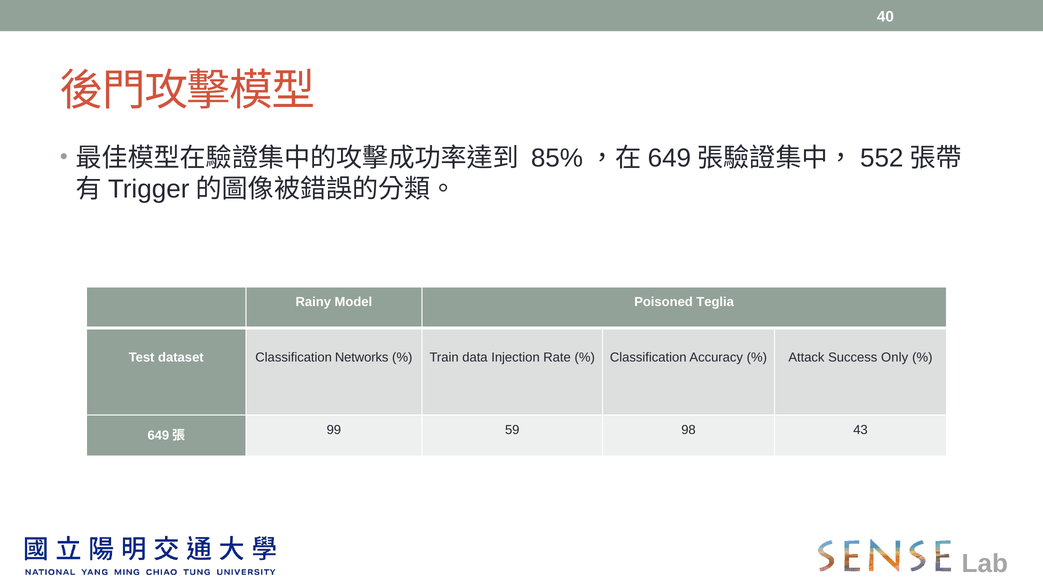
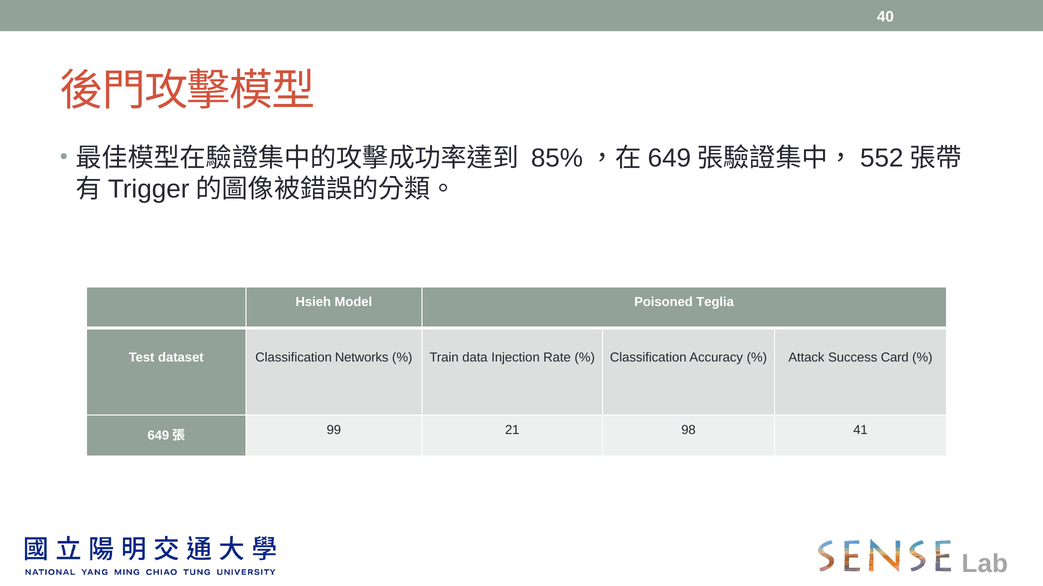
Rainy: Rainy -> Hsieh (313, 302)
Only: Only -> Card (895, 358)
59: 59 -> 21 (512, 430)
43: 43 -> 41 (860, 430)
